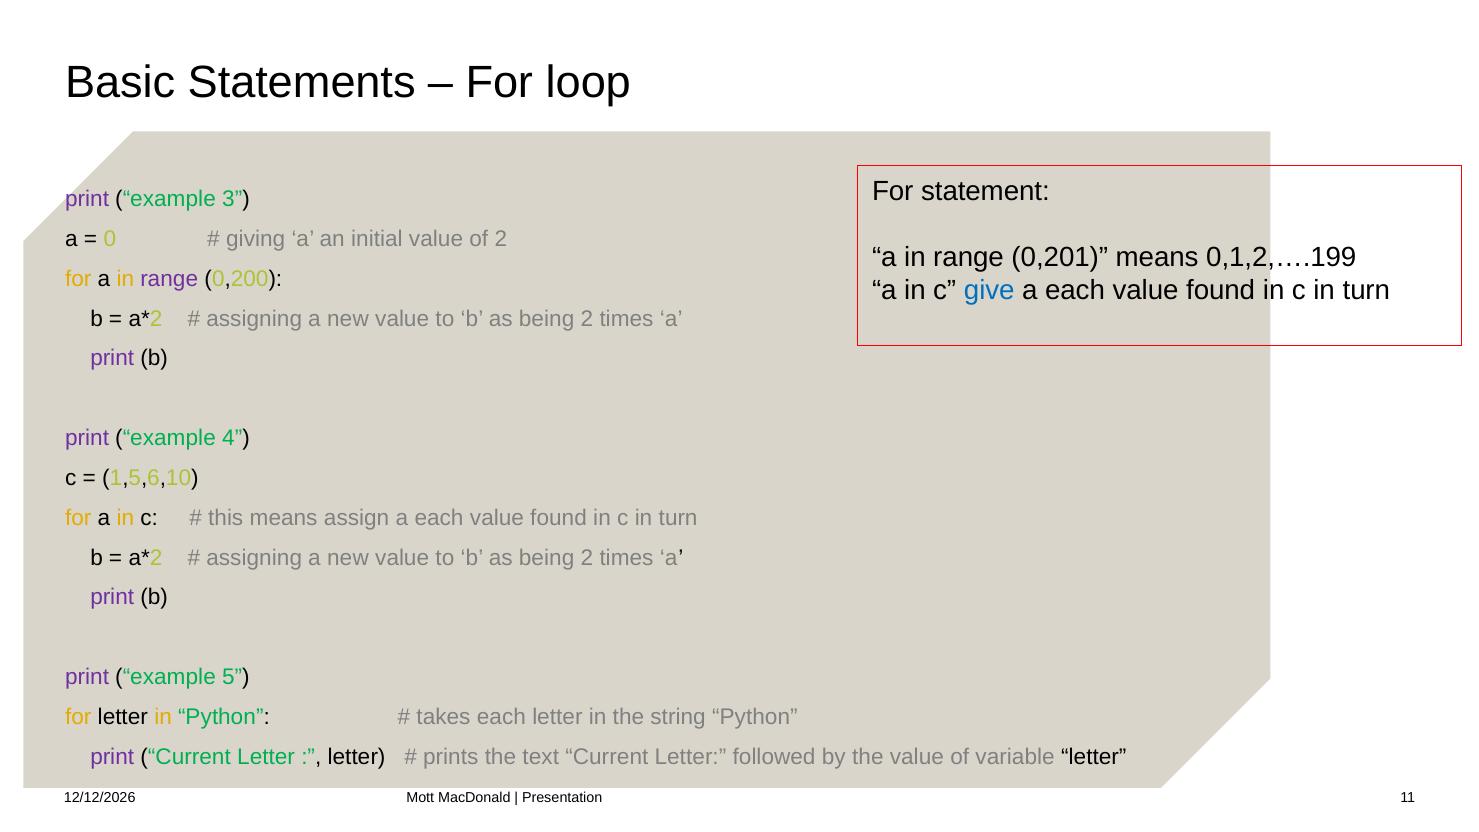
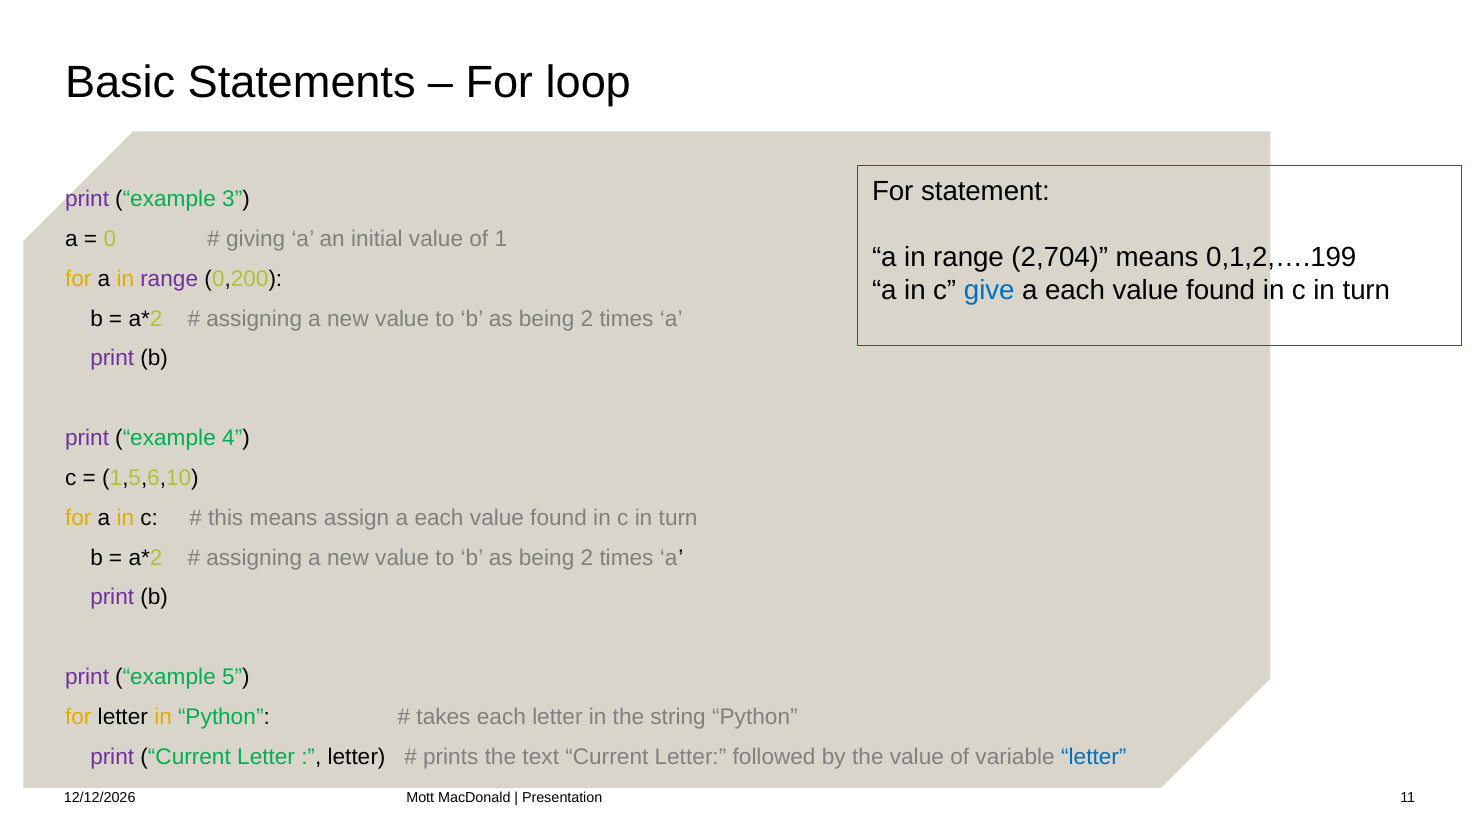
of 2: 2 -> 1 (501, 239)
0,201: 0,201 -> 2,704 (1060, 258)
letter colour: black -> blue (1094, 757)
